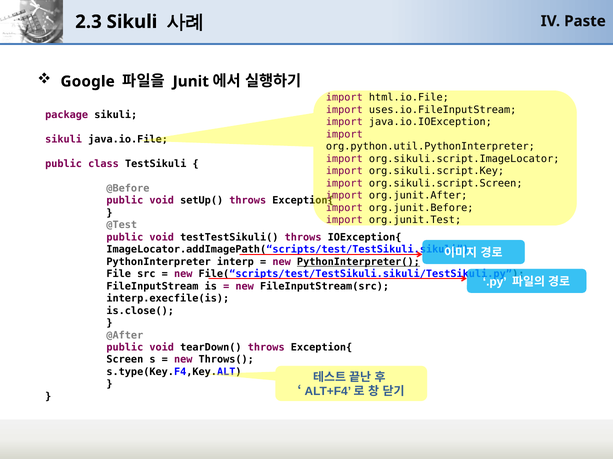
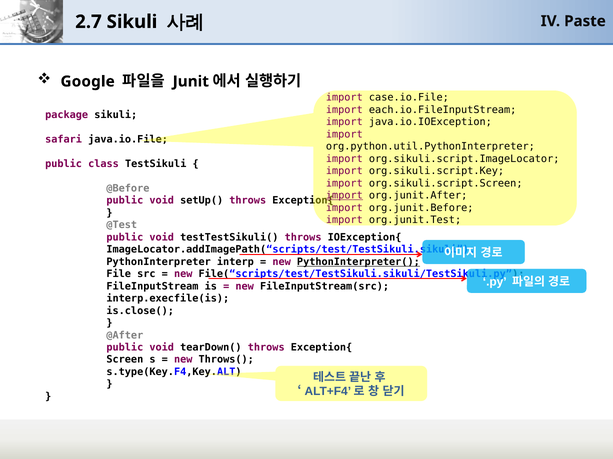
2.3: 2.3 -> 2.7 (88, 22)
html.io.File: html.io.File -> case.io.File (409, 98)
uses.io.FileInputStream: uses.io.FileInputStream -> each.io.FileInputStream (443, 110)
sikuli: sikuli -> safari (64, 140)
import underline: none -> present (344, 196)
